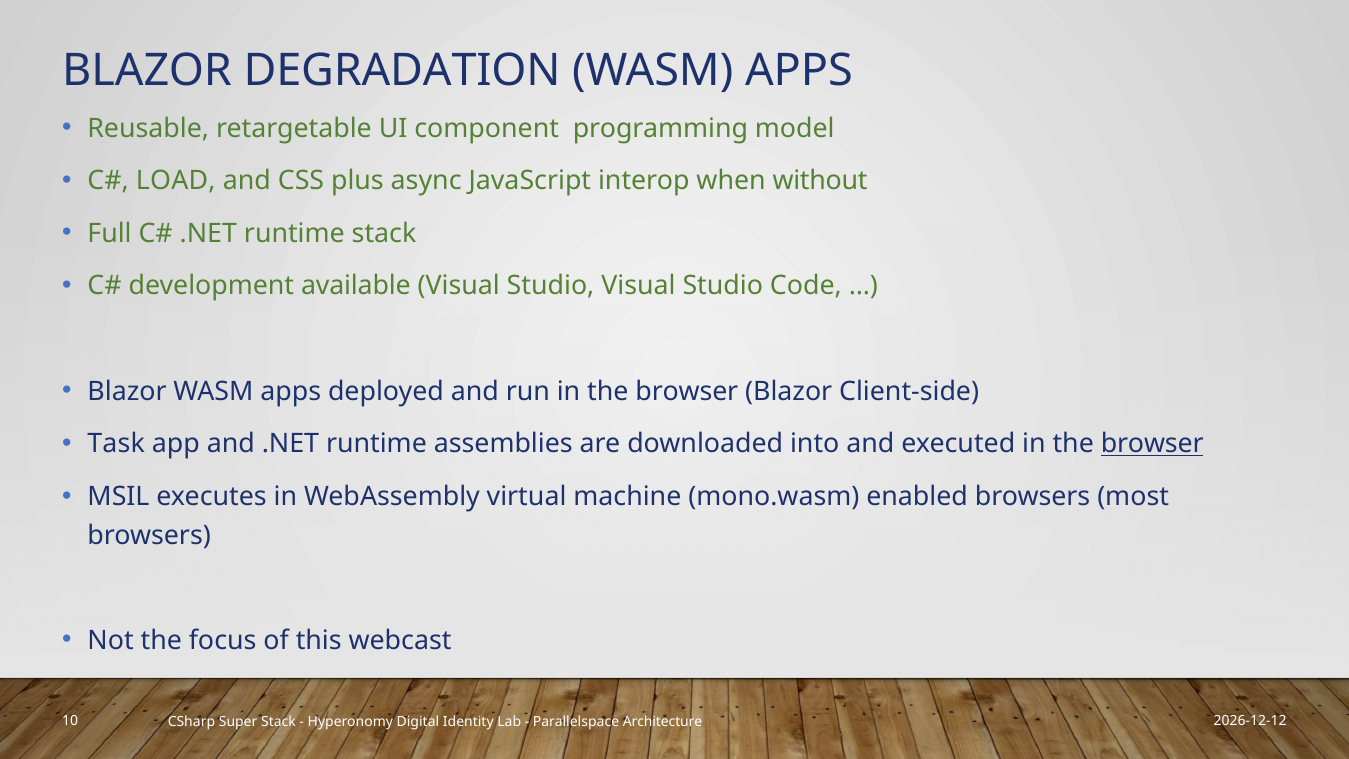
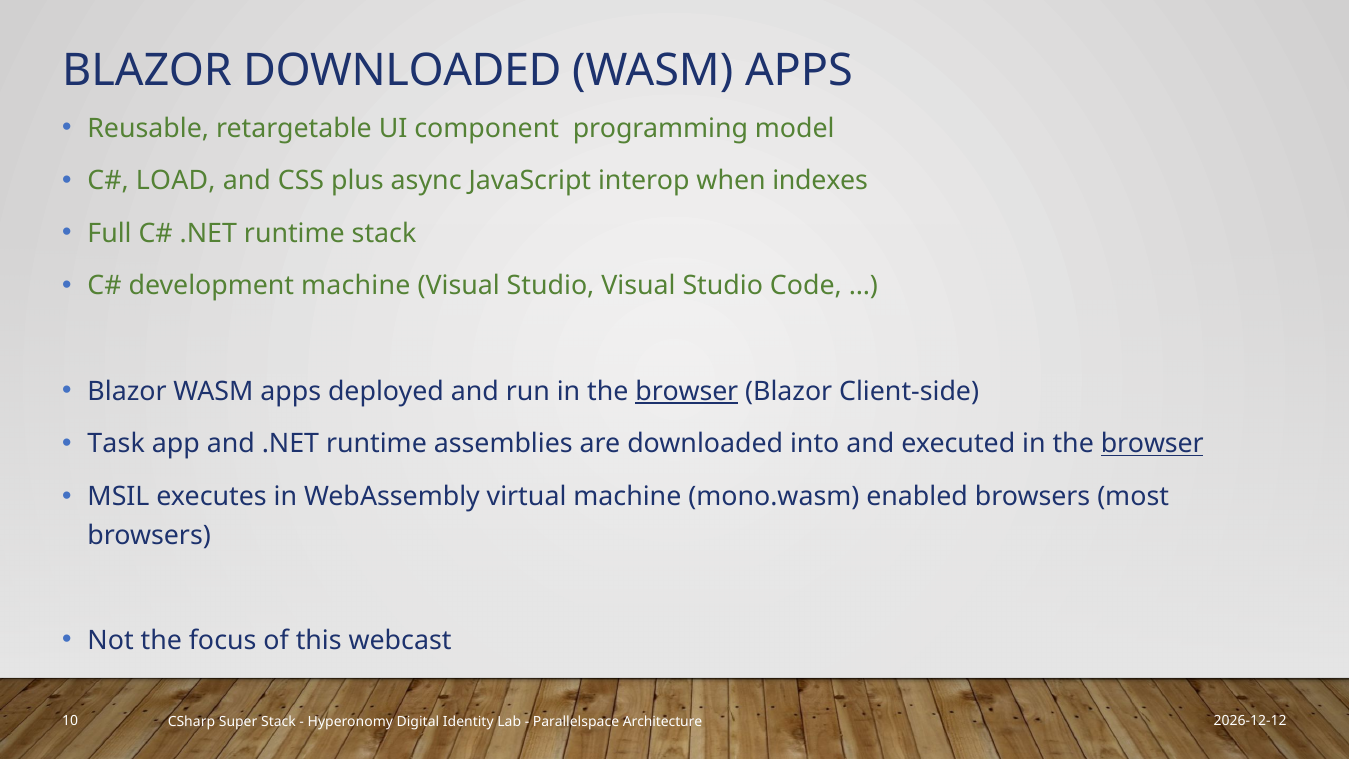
BLAZOR DEGRADATION: DEGRADATION -> DOWNLOADED (402, 70)
without: without -> indexes (820, 181)
development available: available -> machine (356, 286)
browser underline: none -> present (687, 391)
